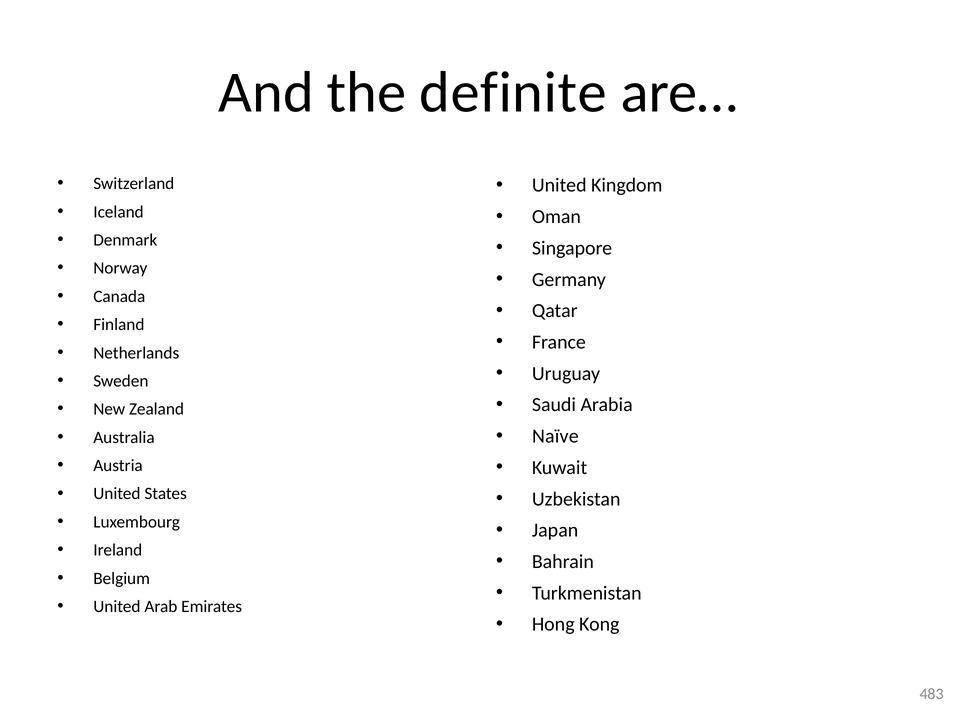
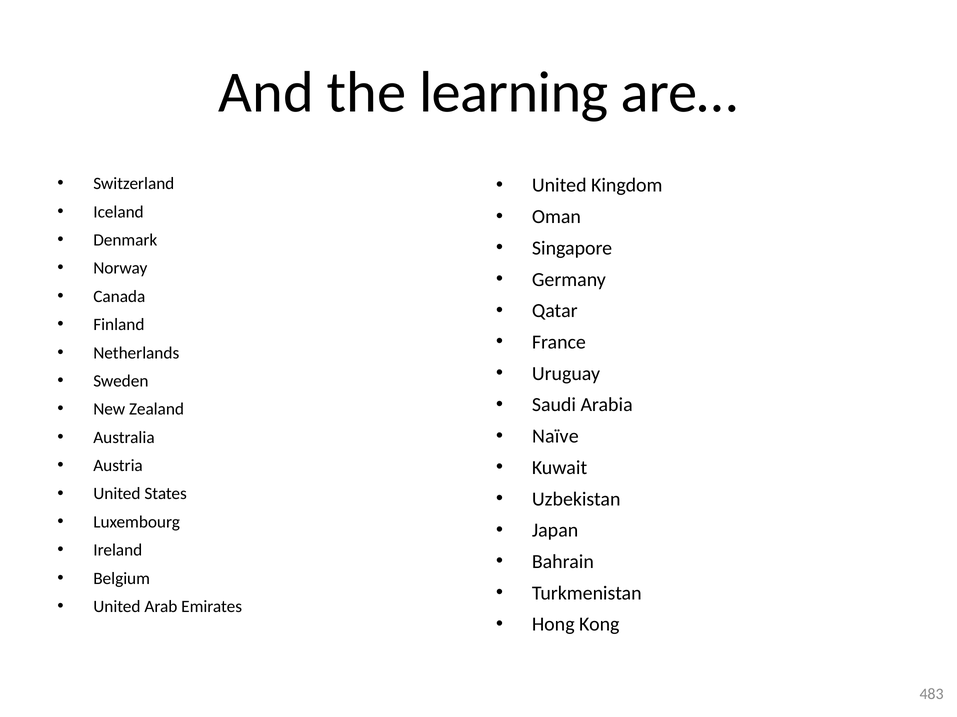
definite: definite -> learning (514, 93)
